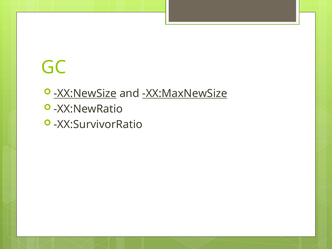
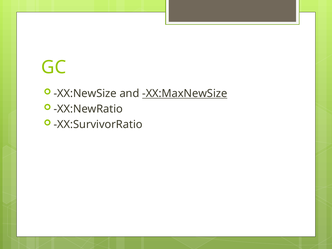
XX:NewSize underline: present -> none (85, 93)
